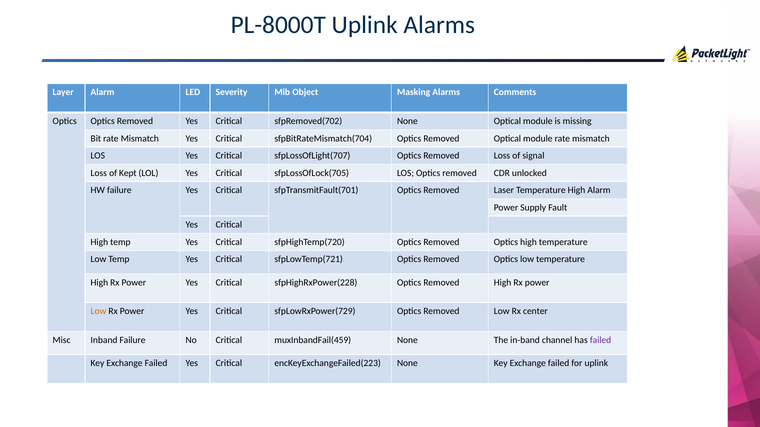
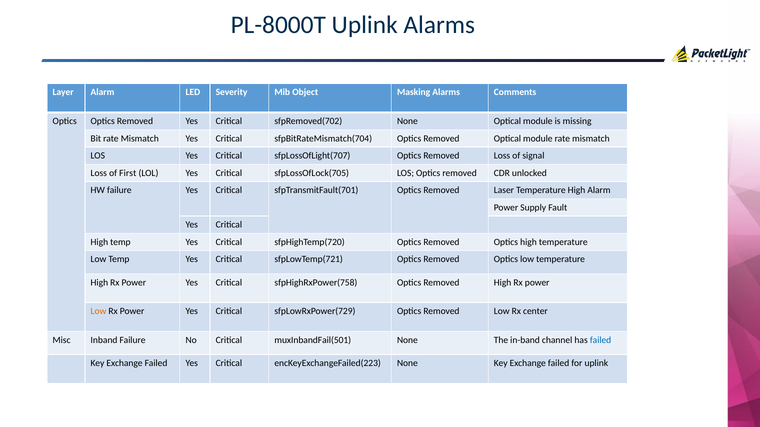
Kept: Kept -> First (128, 173)
sfpHighRxPower(228: sfpHighRxPower(228 -> sfpHighRxPower(758 (316, 283)
muxInbandFail(459: muxInbandFail(459 -> muxInbandFail(501 (313, 341)
failed colour: purple -> blue (601, 341)
